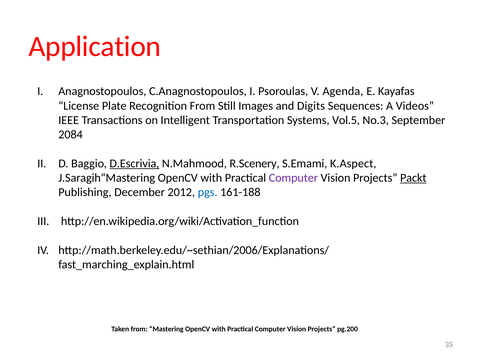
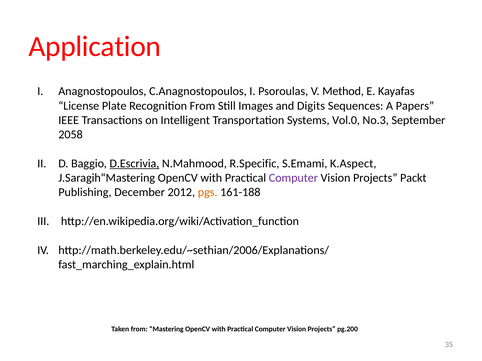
Agenda: Agenda -> Method (343, 91)
Videos: Videos -> Papers (415, 106)
Vol.5: Vol.5 -> Vol.0 (346, 120)
2084: 2084 -> 2058 (71, 135)
R.Scenery: R.Scenery -> R.Specific (254, 164)
Packt underline: present -> none (413, 178)
pgs colour: blue -> orange (208, 193)
